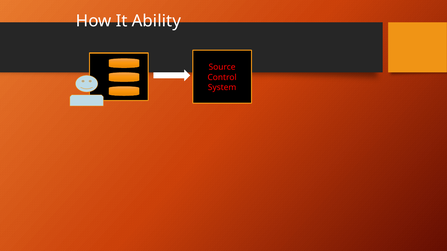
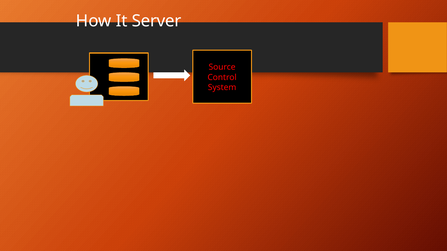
Ability: Ability -> Server (157, 21)
